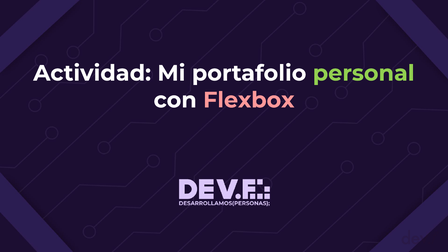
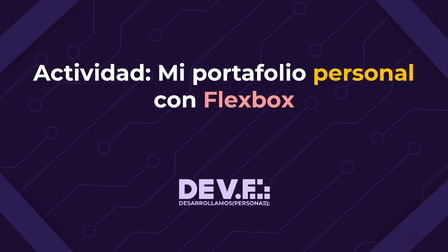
personal colour: light green -> yellow (364, 73)
